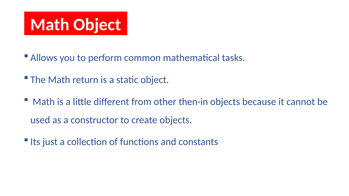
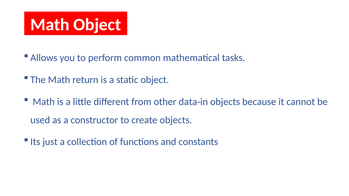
then-in: then-in -> data-in (193, 102)
